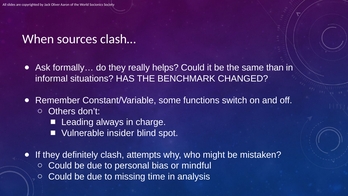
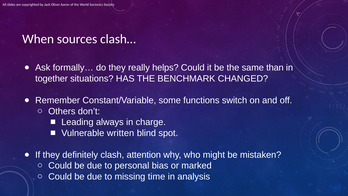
informal: informal -> together (52, 79)
insider: insider -> written (120, 133)
attempts: attempts -> attention (144, 155)
mindful: mindful -> marked (197, 165)
